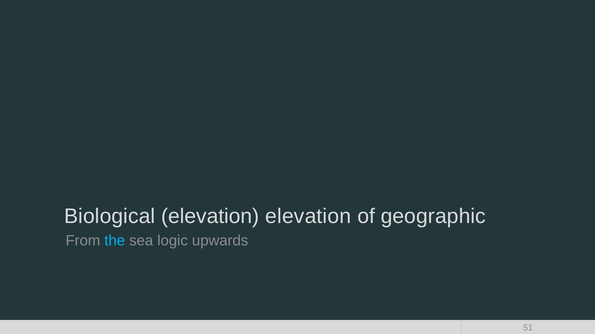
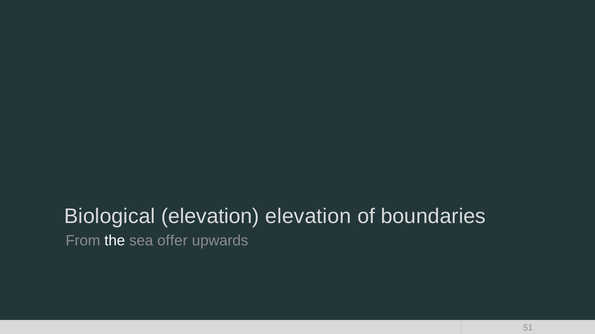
geographic: geographic -> boundaries (433, 217)
the colour: light blue -> white (115, 241)
logic: logic -> offer (172, 241)
